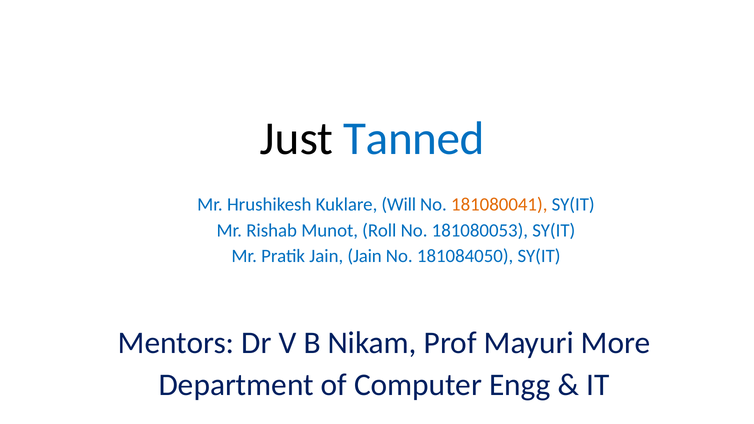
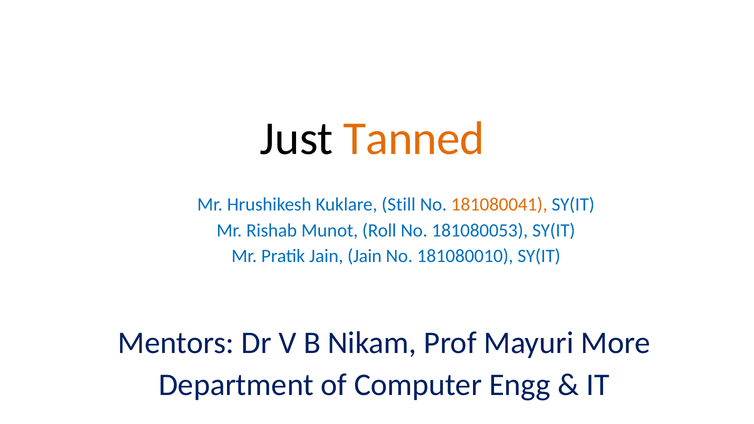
Tanned colour: blue -> orange (414, 139)
Will: Will -> Still (399, 204)
181084050: 181084050 -> 181080010 (465, 256)
